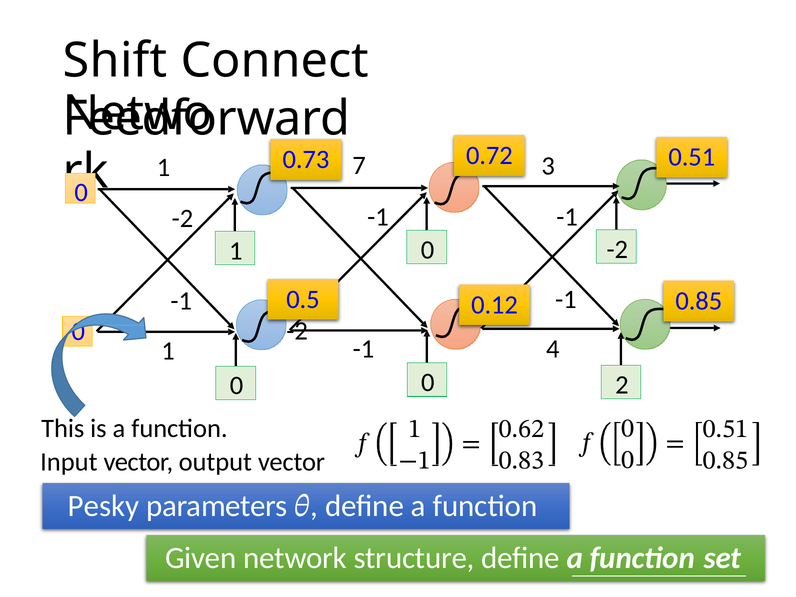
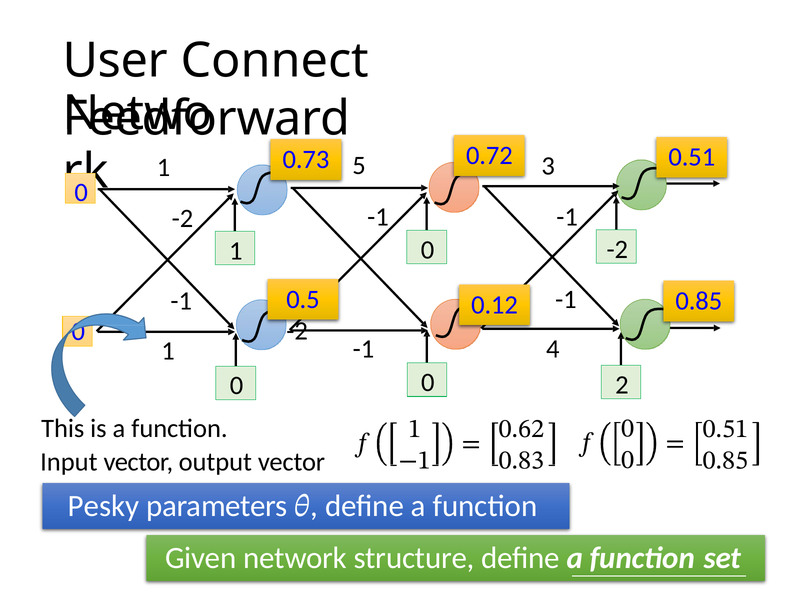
Shift: Shift -> User (115, 61)
7: 7 -> 5 (359, 166)
